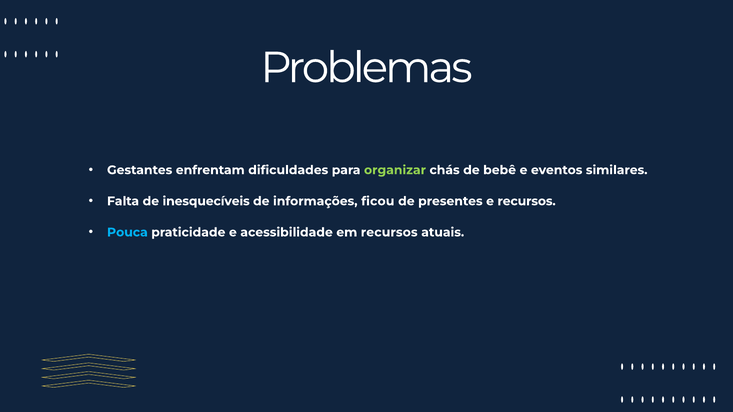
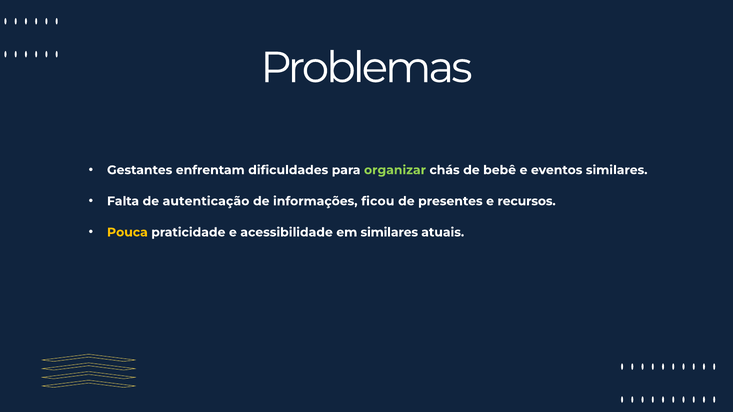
inesquecíveis: inesquecíveis -> autenticação (206, 201)
Pouca colour: light blue -> yellow (127, 232)
em recursos: recursos -> similares (389, 232)
